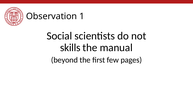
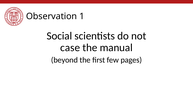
skills: skills -> case (70, 47)
